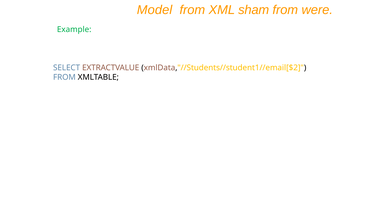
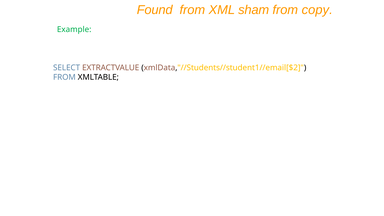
Model: Model -> Found (155, 10)
were: were -> copy (317, 10)
